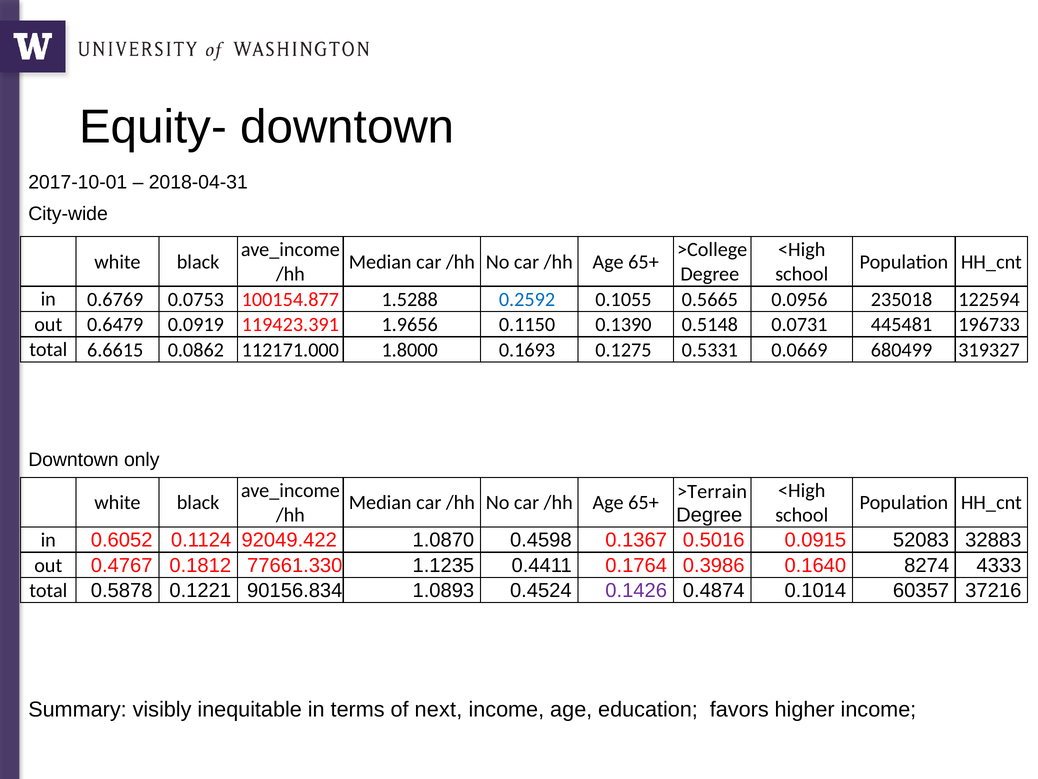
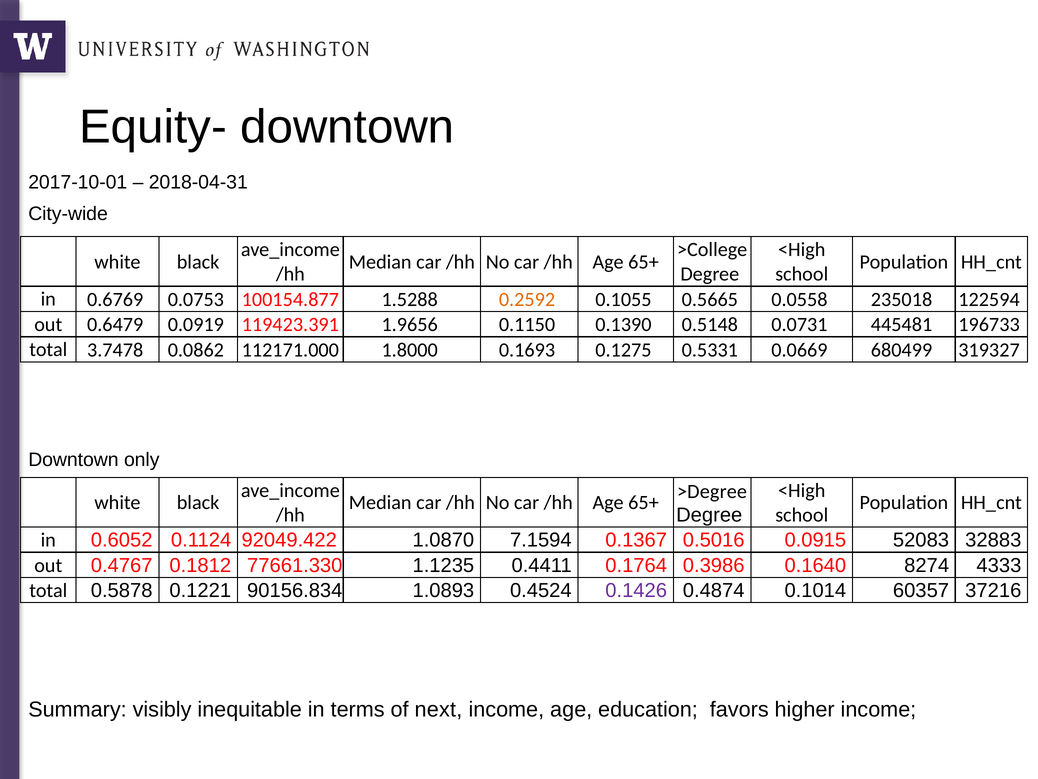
0.2592 colour: blue -> orange (527, 299)
0.0956: 0.0956 -> 0.0558 (799, 299)
6.6615: 6.6615 -> 3.7478 (115, 350)
>Terrain: >Terrain -> >Degree (712, 491)
0.4598: 0.4598 -> 7.1594 (541, 540)
